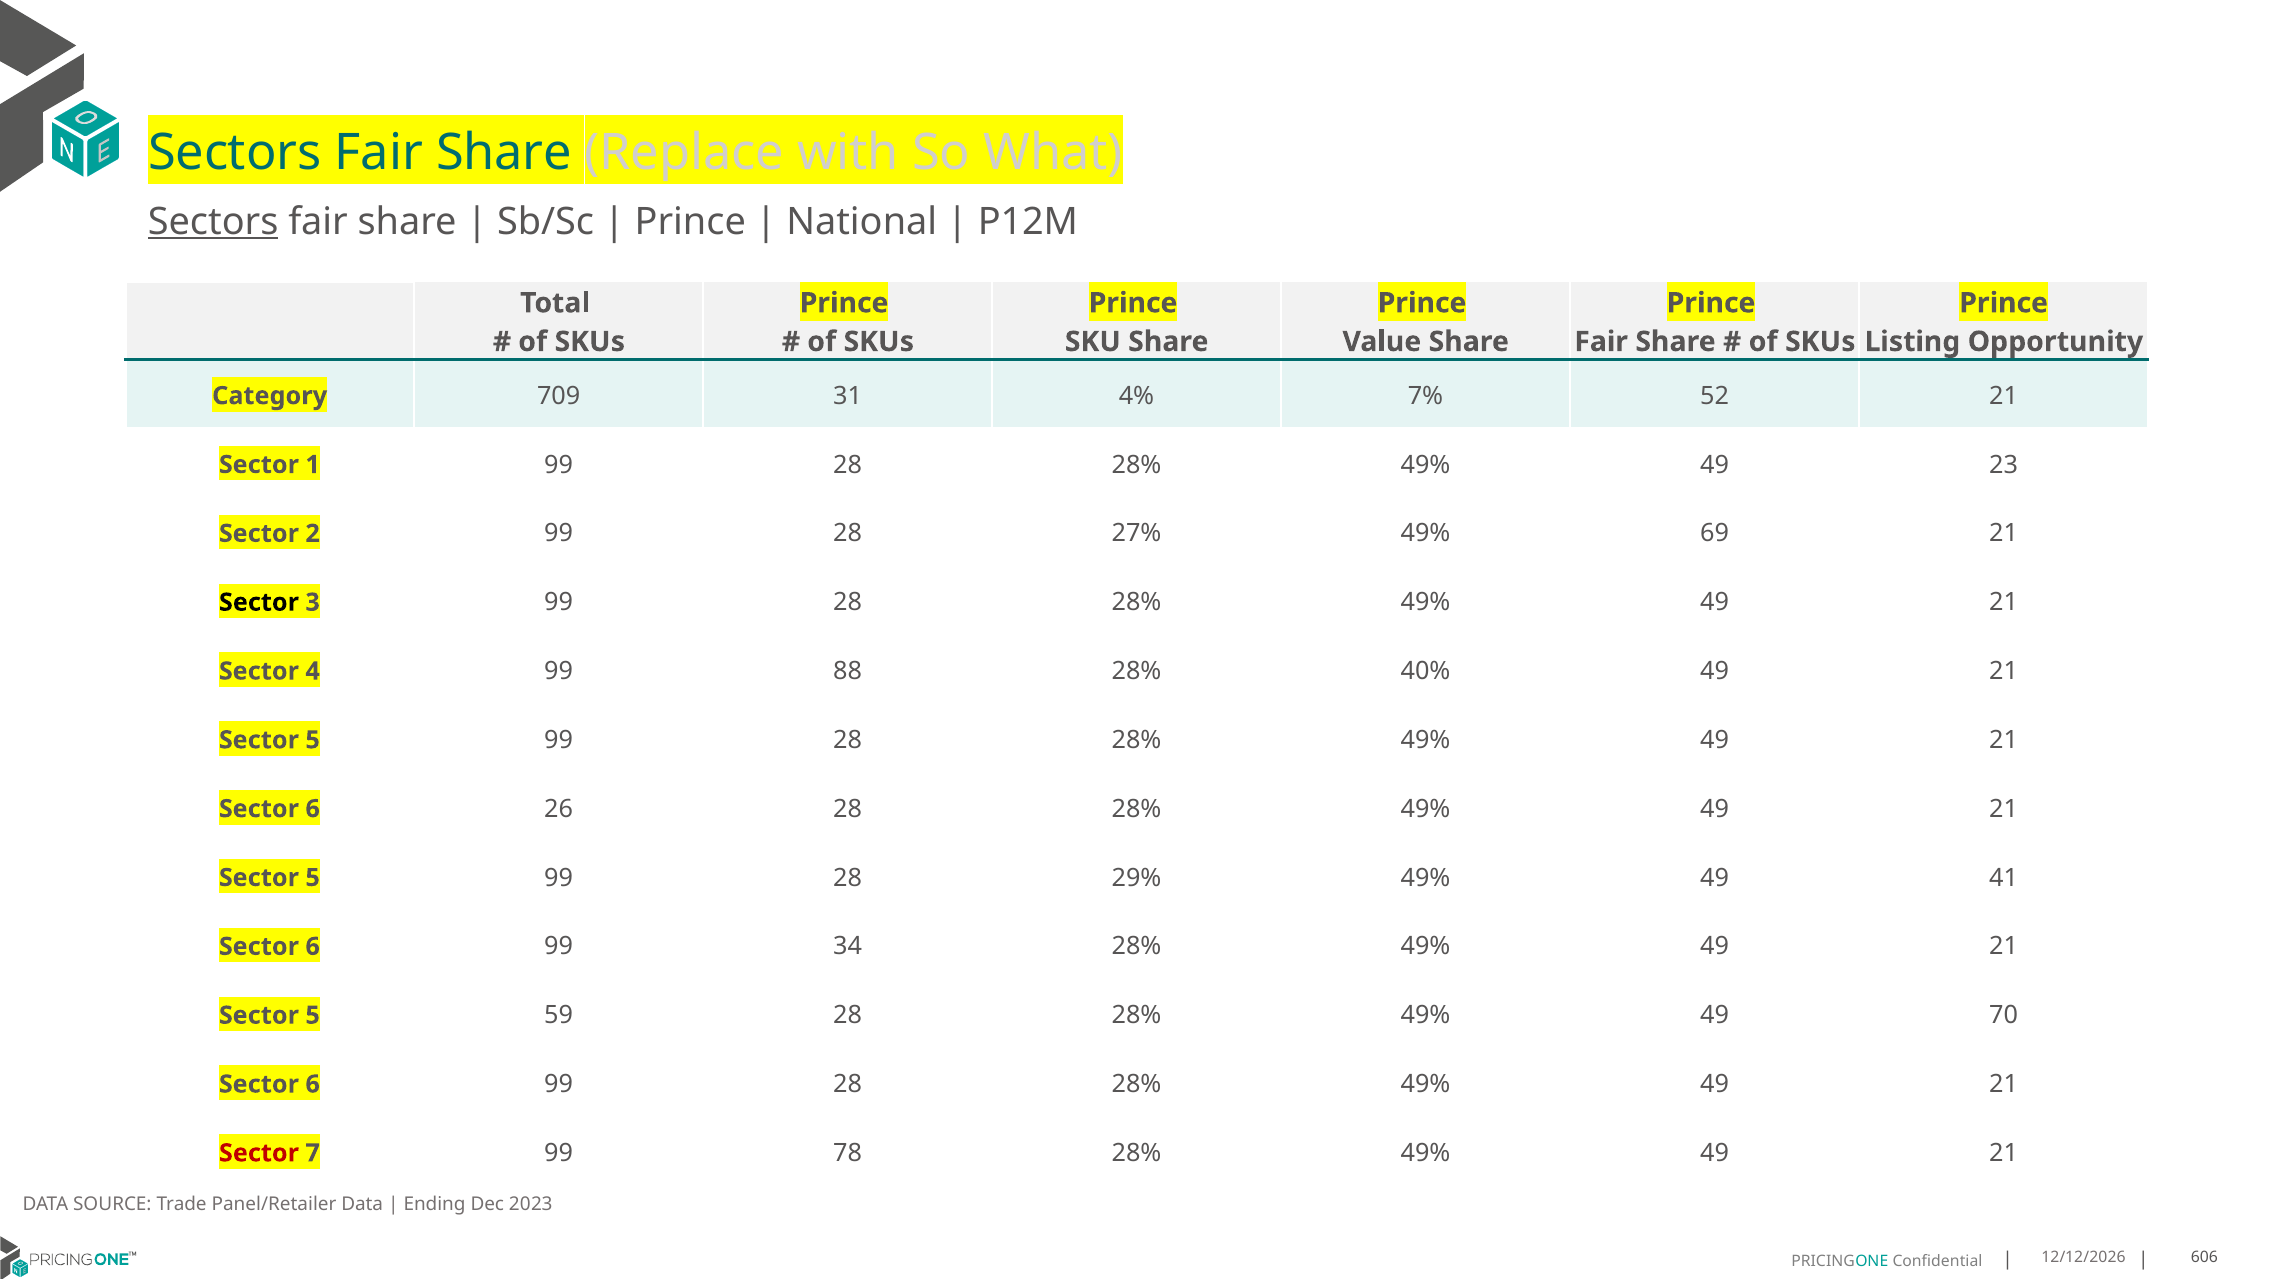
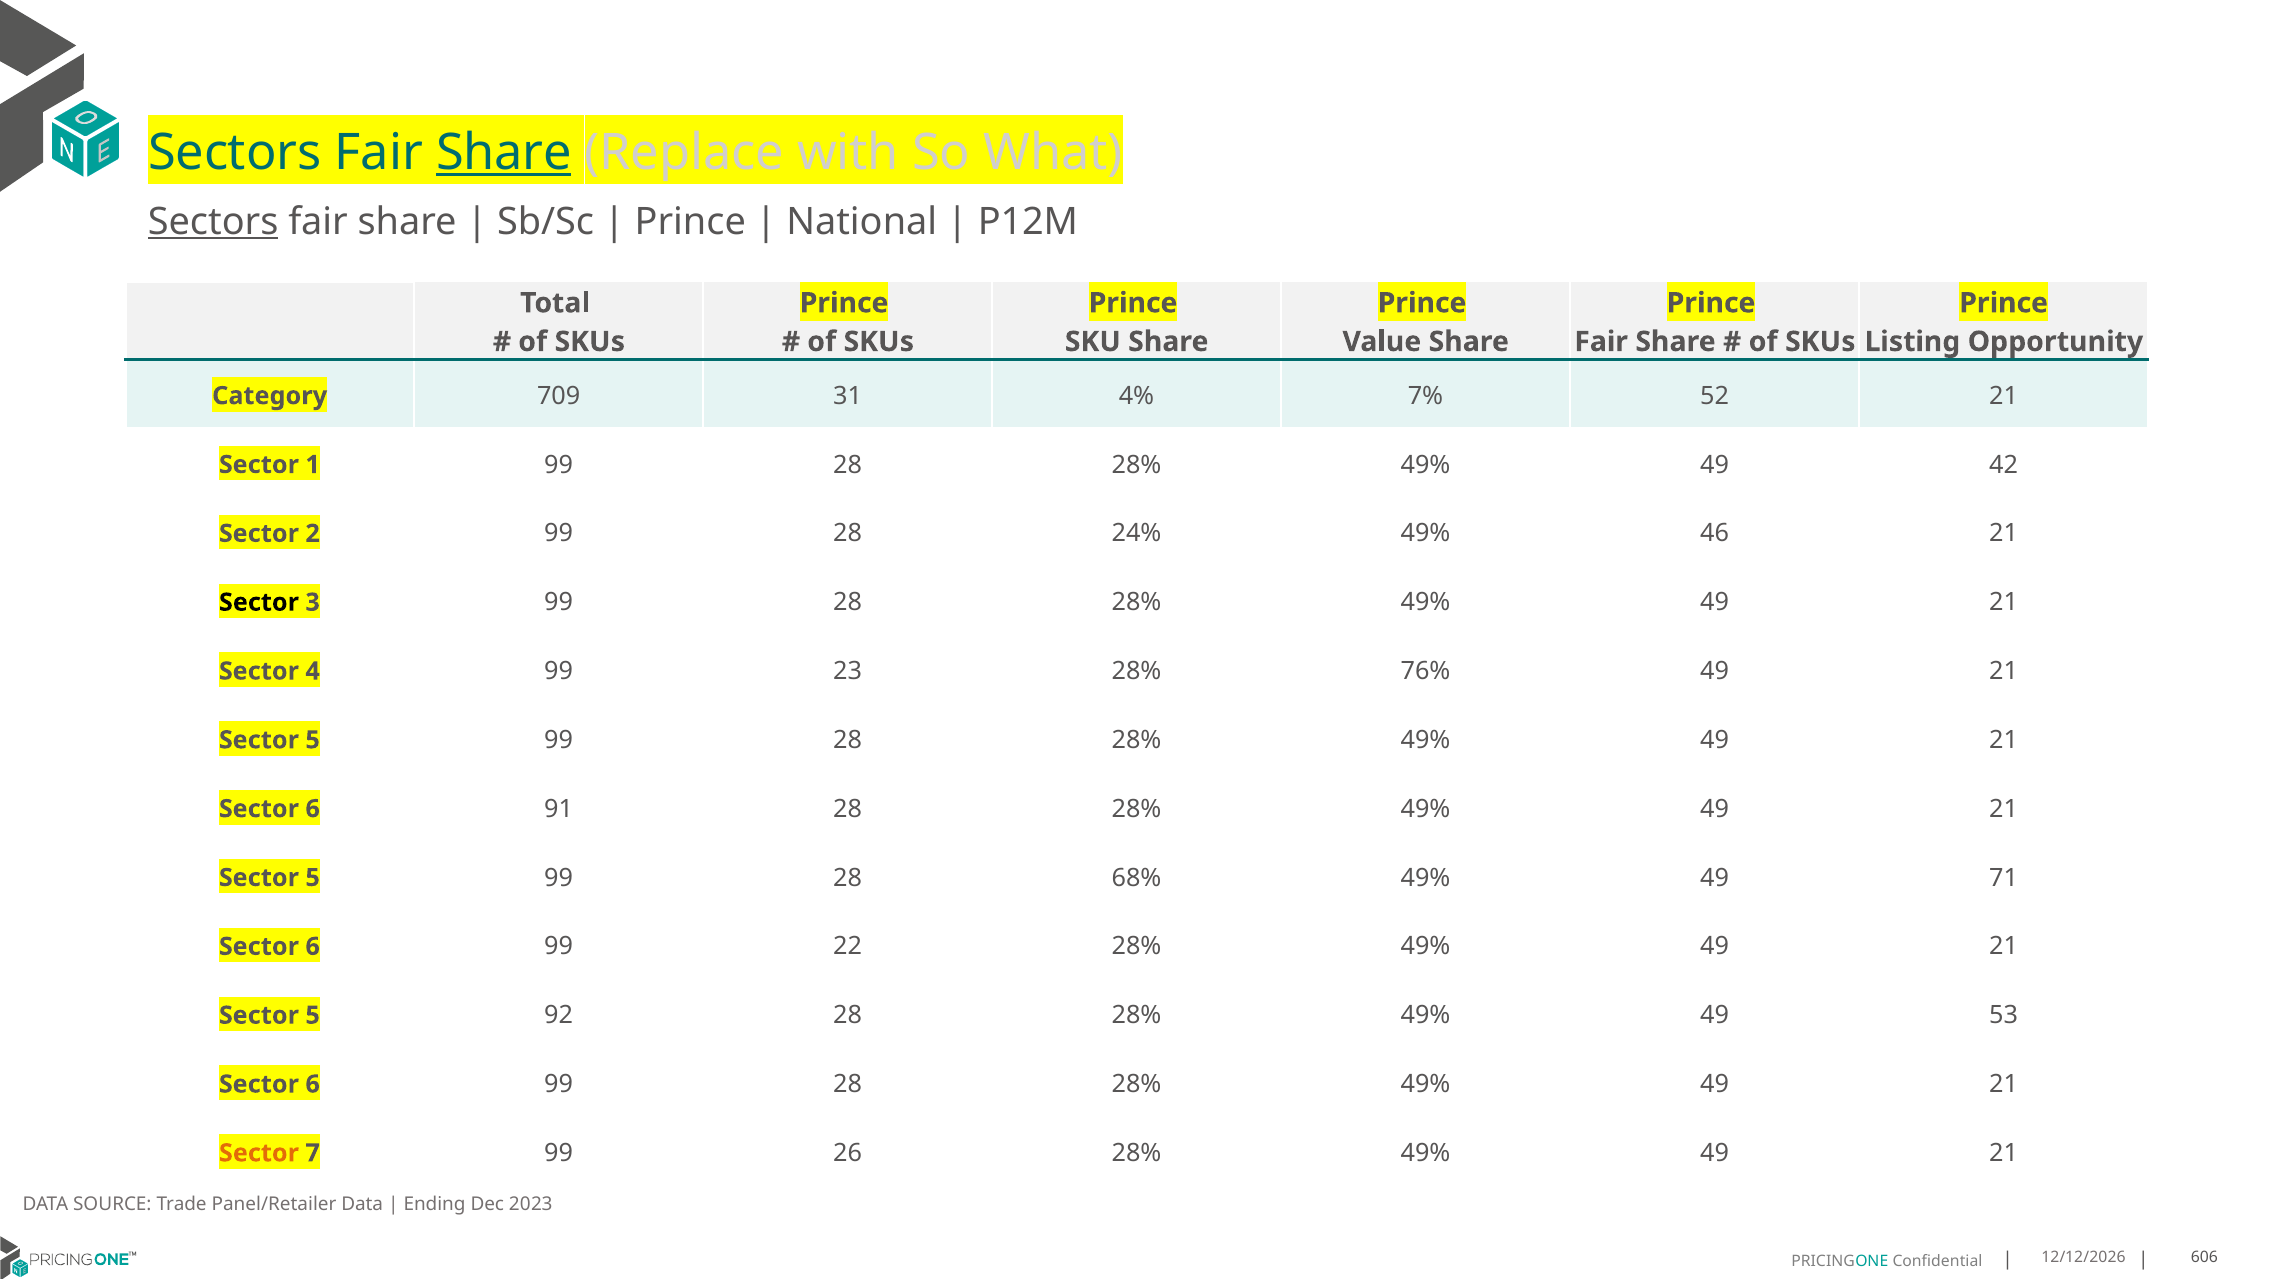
Share underline: none -> present (504, 153)
23: 23 -> 42 (2004, 465)
27%: 27% -> 24% (1137, 534)
69: 69 -> 46 (1715, 534)
88: 88 -> 23 (848, 671)
40%: 40% -> 76% (1426, 671)
26: 26 -> 91 (559, 809)
29%: 29% -> 68% (1137, 878)
41: 41 -> 71 (2004, 878)
34: 34 -> 22 (848, 947)
59: 59 -> 92 (559, 1016)
70: 70 -> 53 (2004, 1016)
Sector colour: red -> orange (259, 1153)
78: 78 -> 26 (848, 1153)
